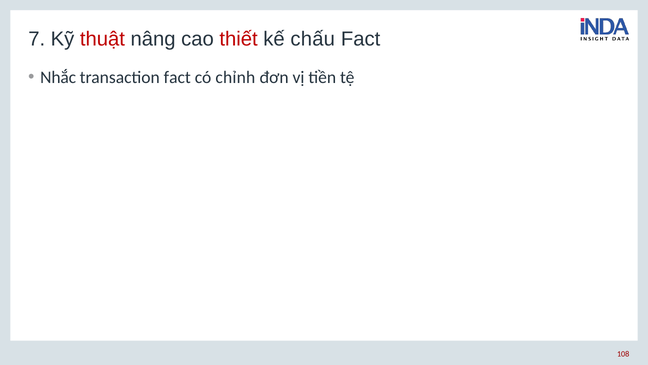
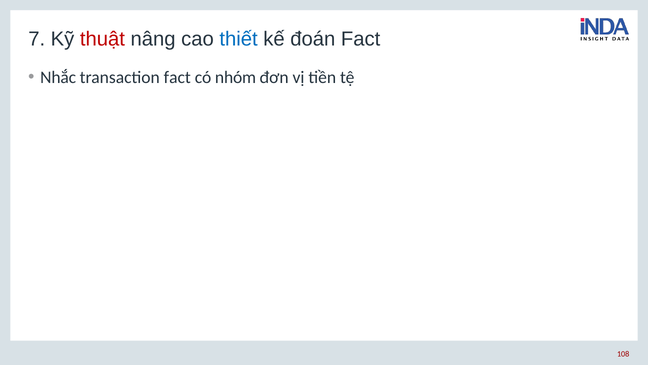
thiết colour: red -> blue (239, 39)
chấu: chấu -> đoán (313, 39)
chỉnh: chỉnh -> nhóm (236, 78)
